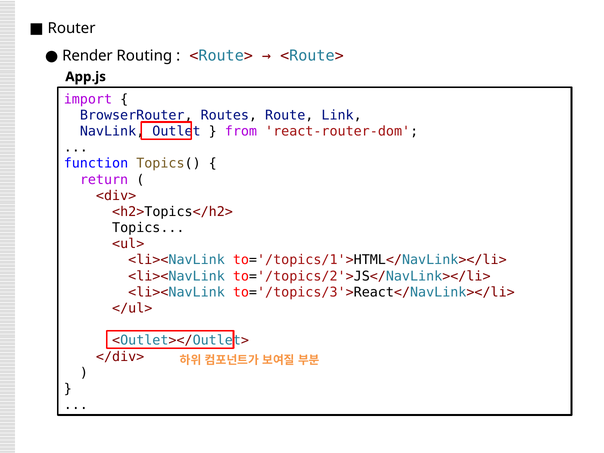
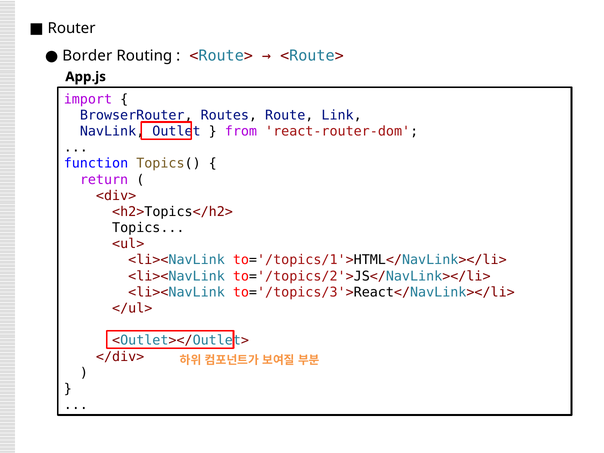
Render: Render -> Border (87, 56)
